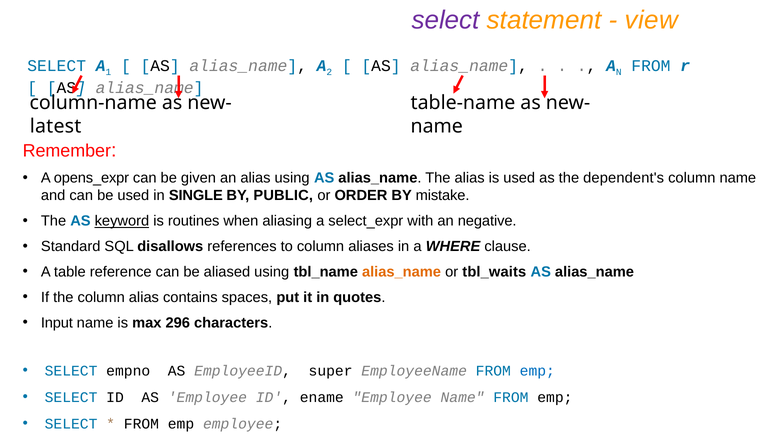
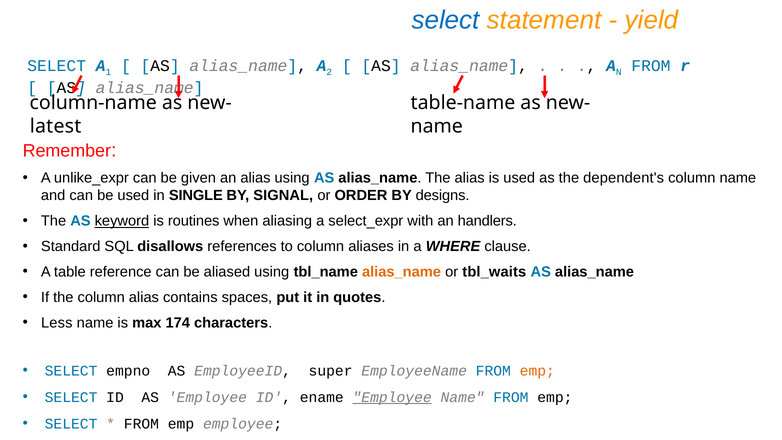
select colour: purple -> blue (446, 20)
view: view -> yield (652, 20)
opens_expr: opens_expr -> unlike_expr (91, 178)
PUBLIC: PUBLIC -> SIGNAL (283, 196)
mistake: mistake -> designs (443, 196)
negative: negative -> handlers (487, 221)
Input: Input -> Less (57, 323)
296: 296 -> 174 (178, 323)
emp colour: blue -> orange (537, 371)
Employee underline: none -> present (392, 397)
